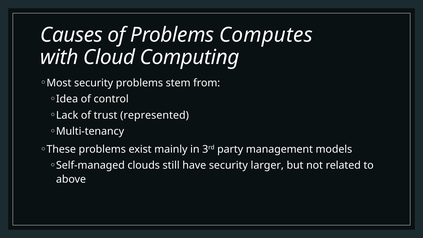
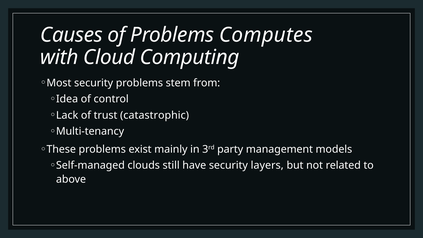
represented: represented -> catastrophic (155, 115)
larger: larger -> layers (267, 165)
